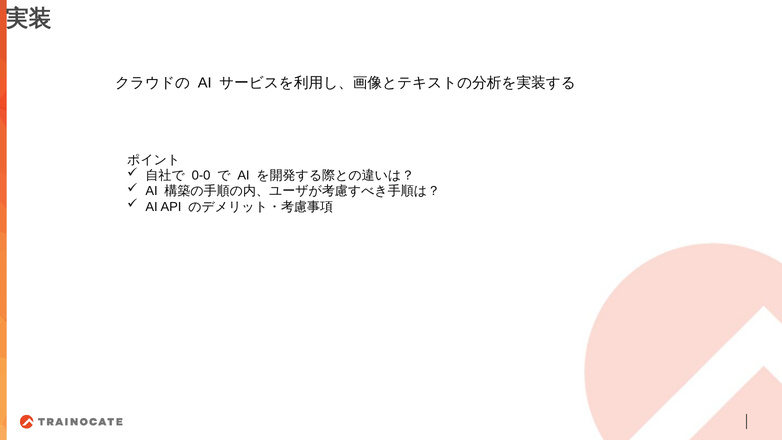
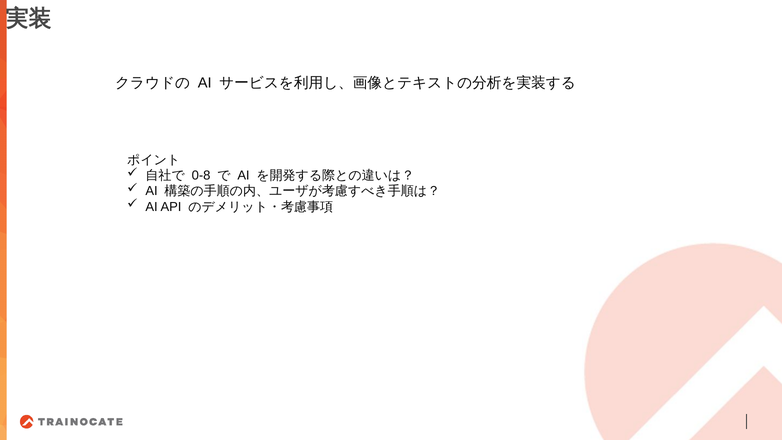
0-0: 0-0 -> 0-8 (201, 175)
